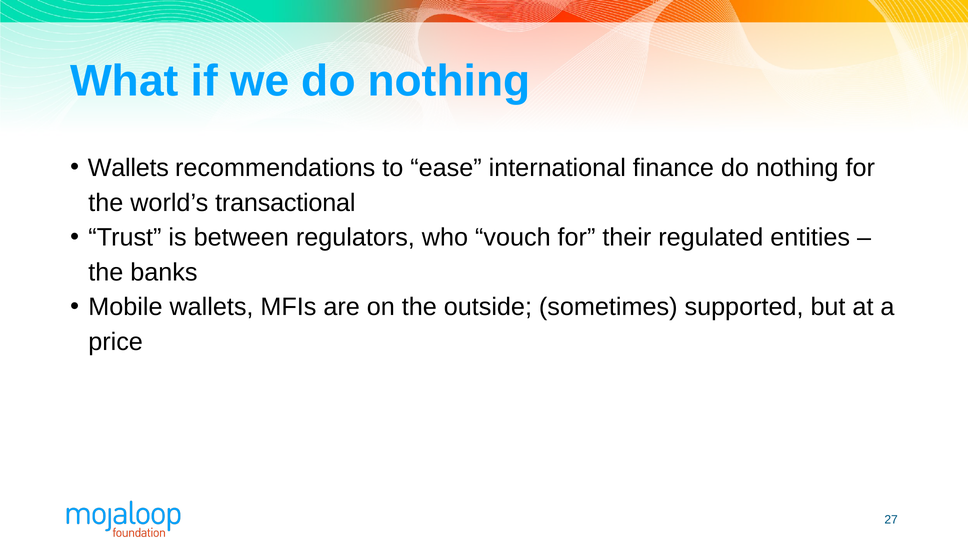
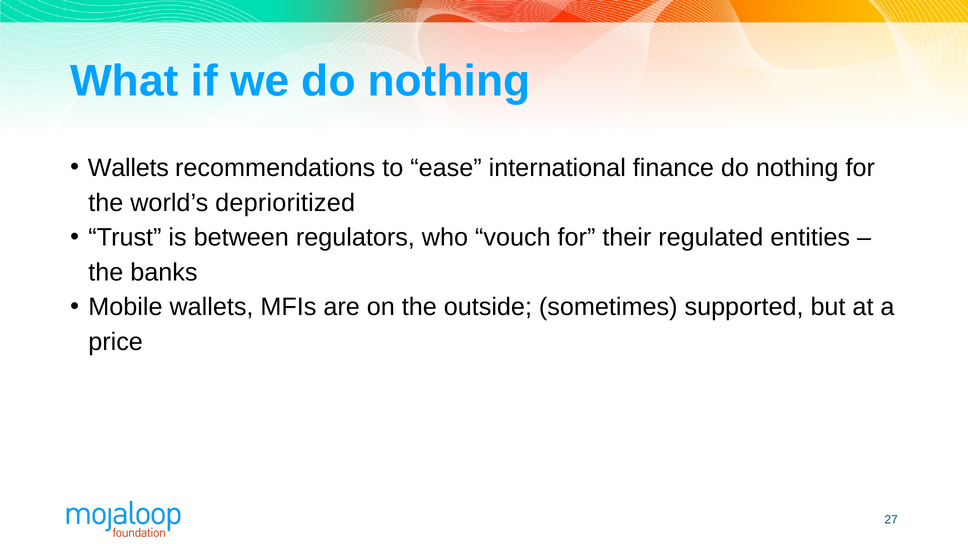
transactional: transactional -> deprioritized (285, 203)
